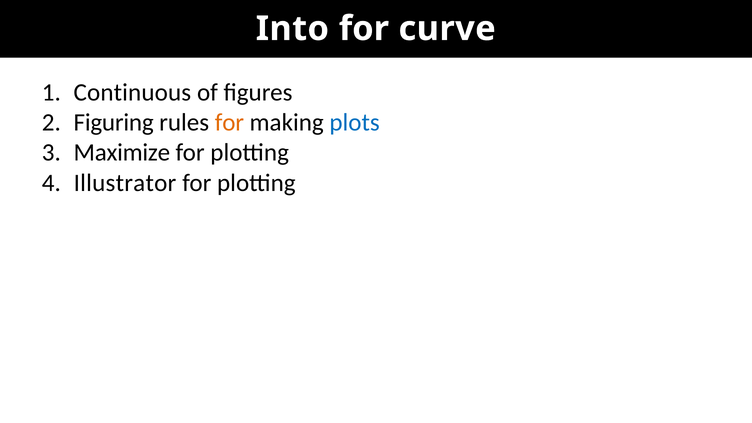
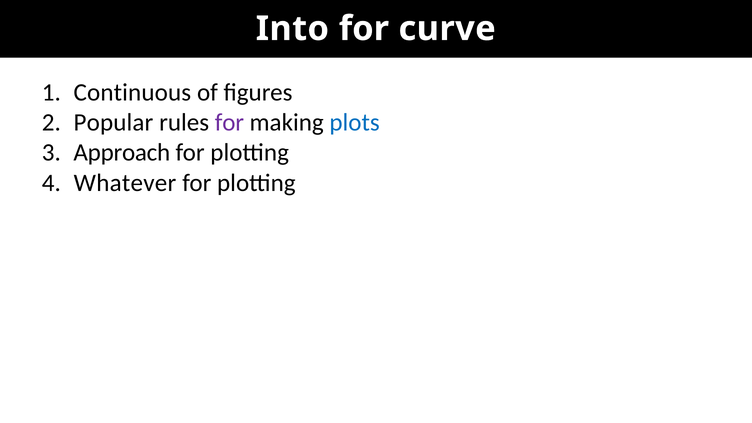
Figuring: Figuring -> Popular (113, 123)
for colour: orange -> purple (229, 123)
Maximize: Maximize -> Approach (122, 153)
Illustrator: Illustrator -> Whatever (125, 183)
